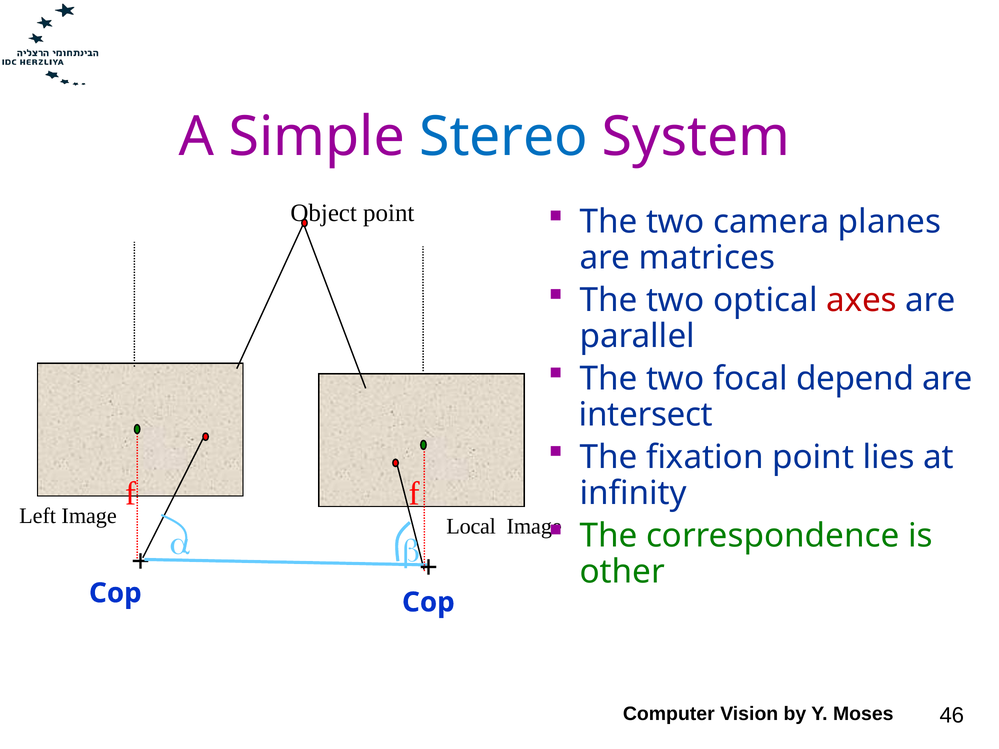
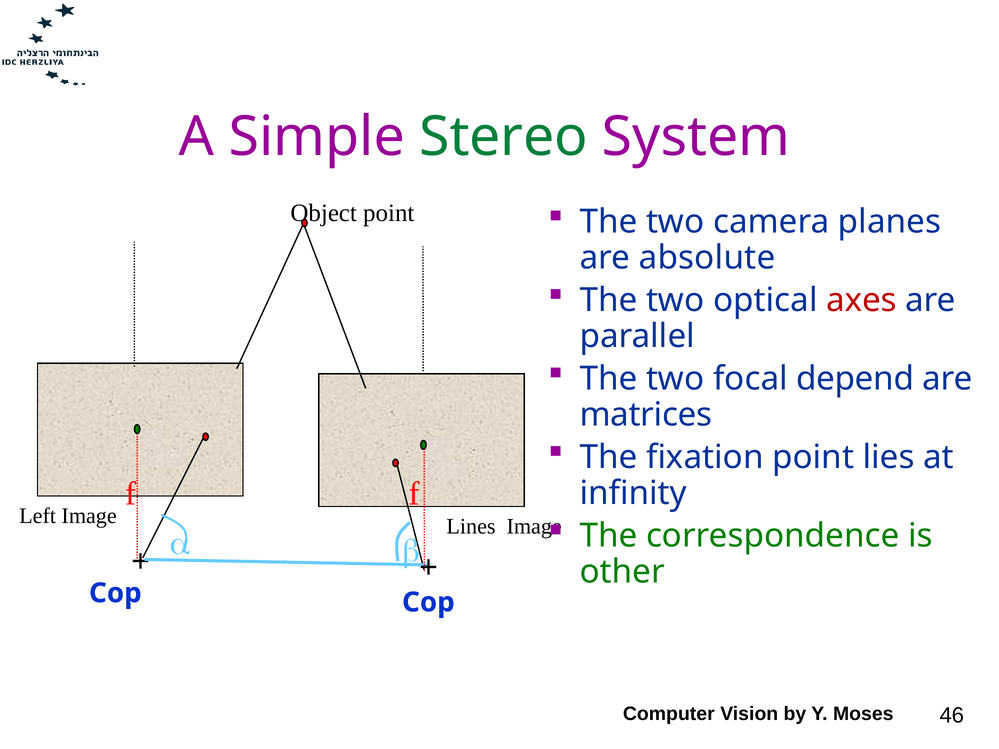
Stereo colour: blue -> green (504, 137)
matrices: matrices -> absolute (707, 258)
intersect: intersect -> matrices (646, 415)
Local: Local -> Lines (471, 527)
